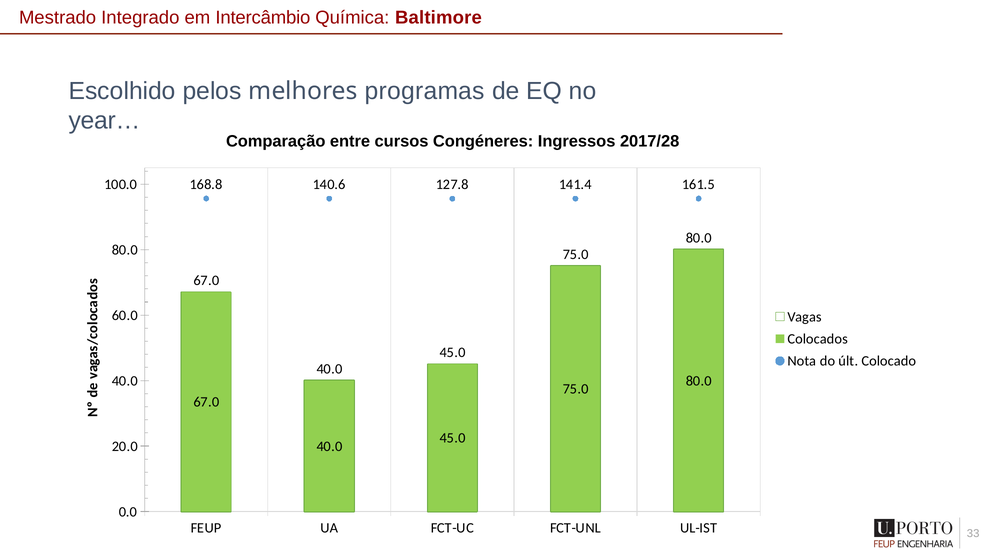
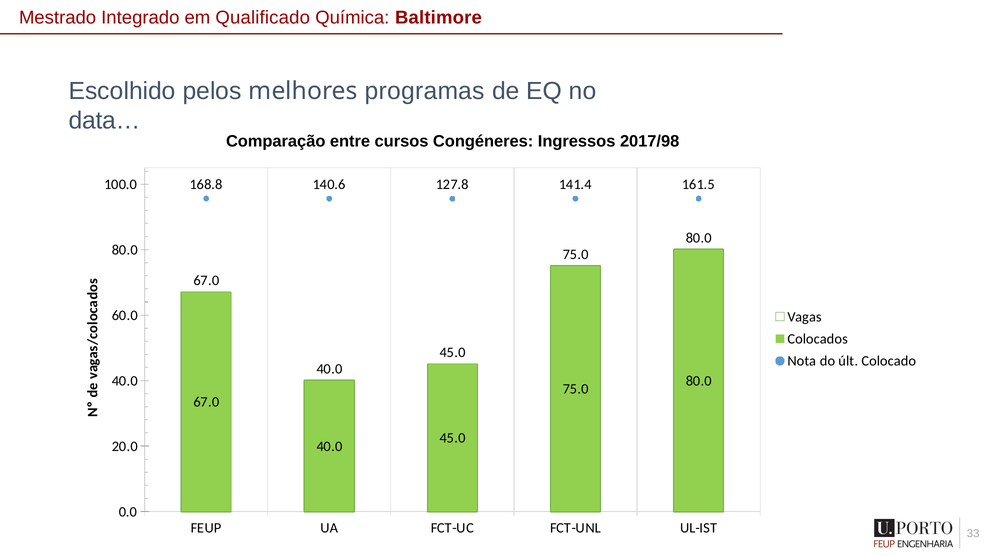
Intercâmbio: Intercâmbio -> Qualificado (263, 18)
year…: year… -> data… (104, 121)
2017/28: 2017/28 -> 2017/98 (650, 141)
